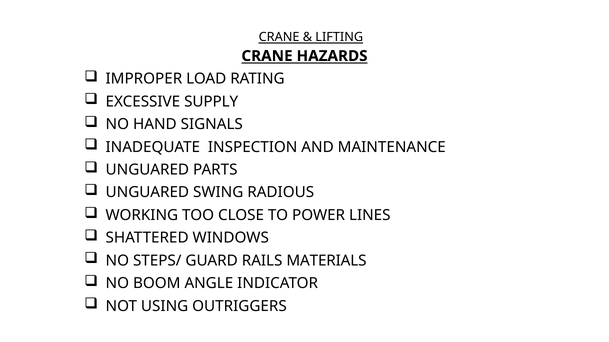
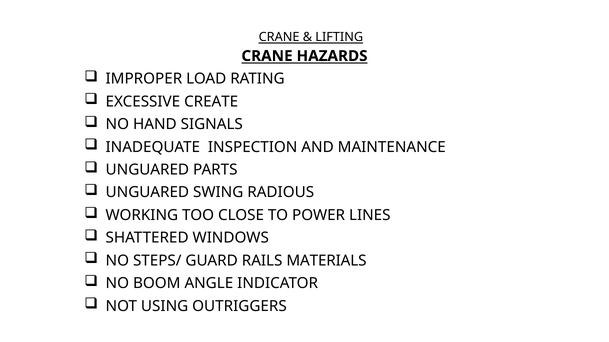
SUPPLY: SUPPLY -> CREATE (211, 102)
